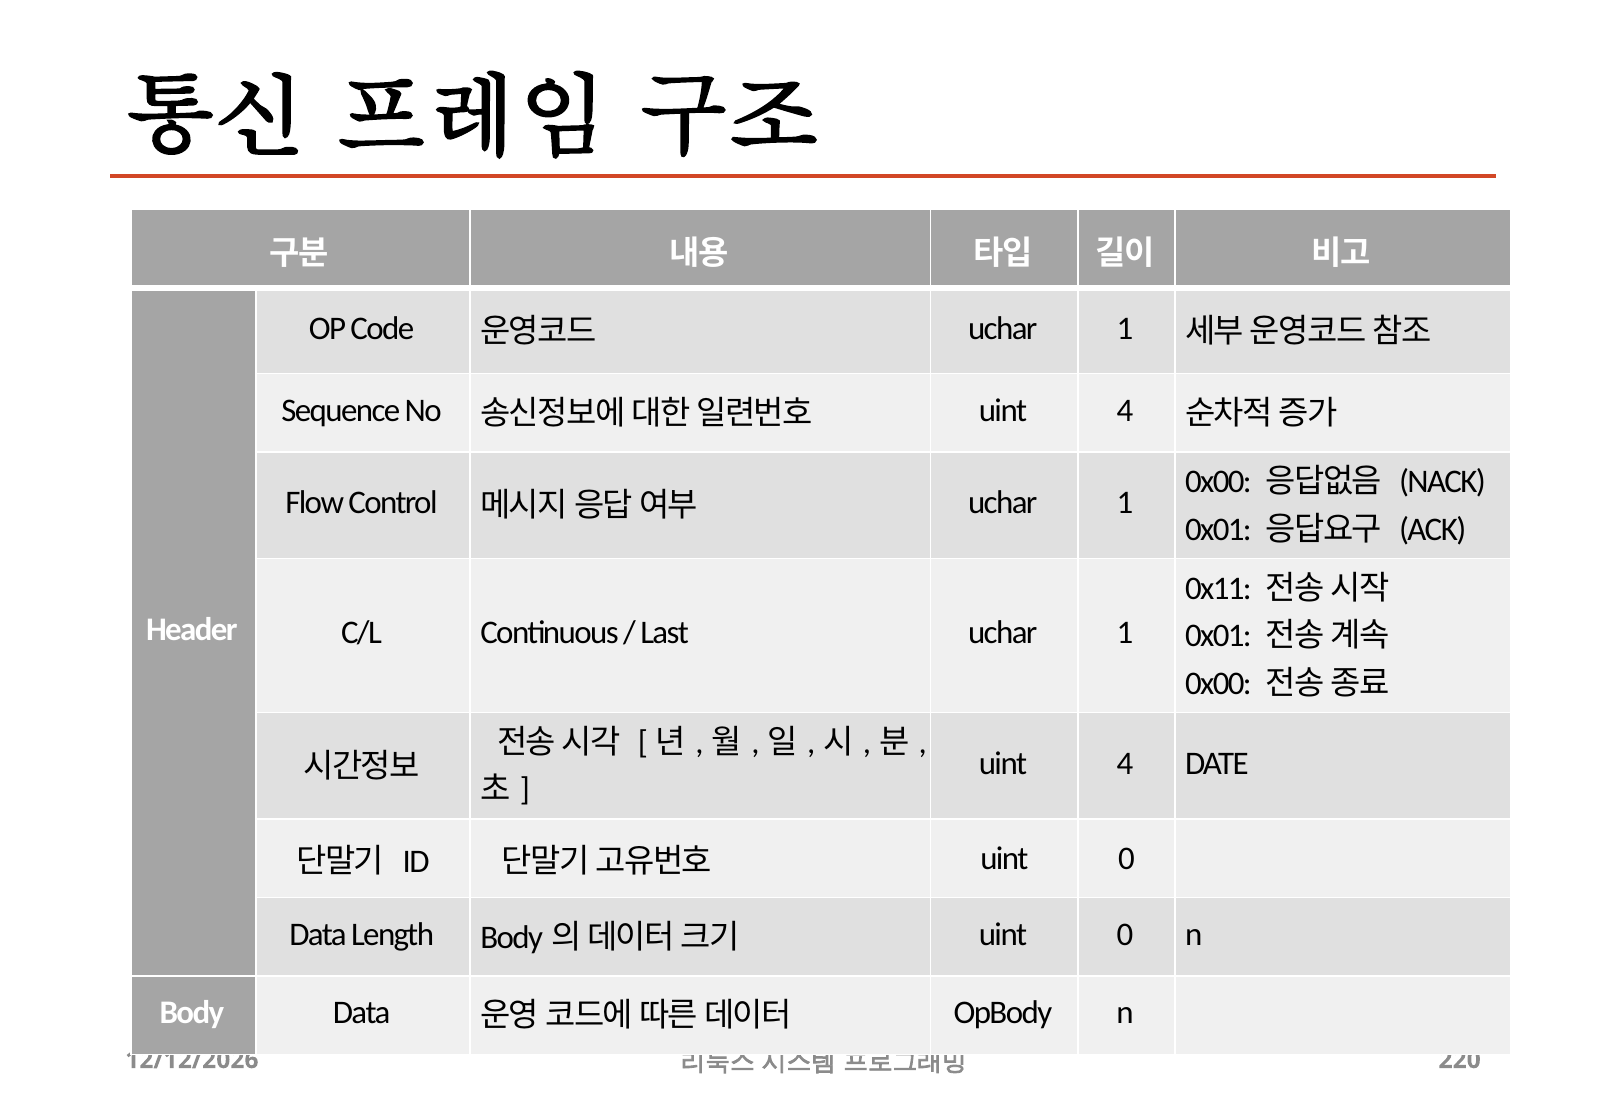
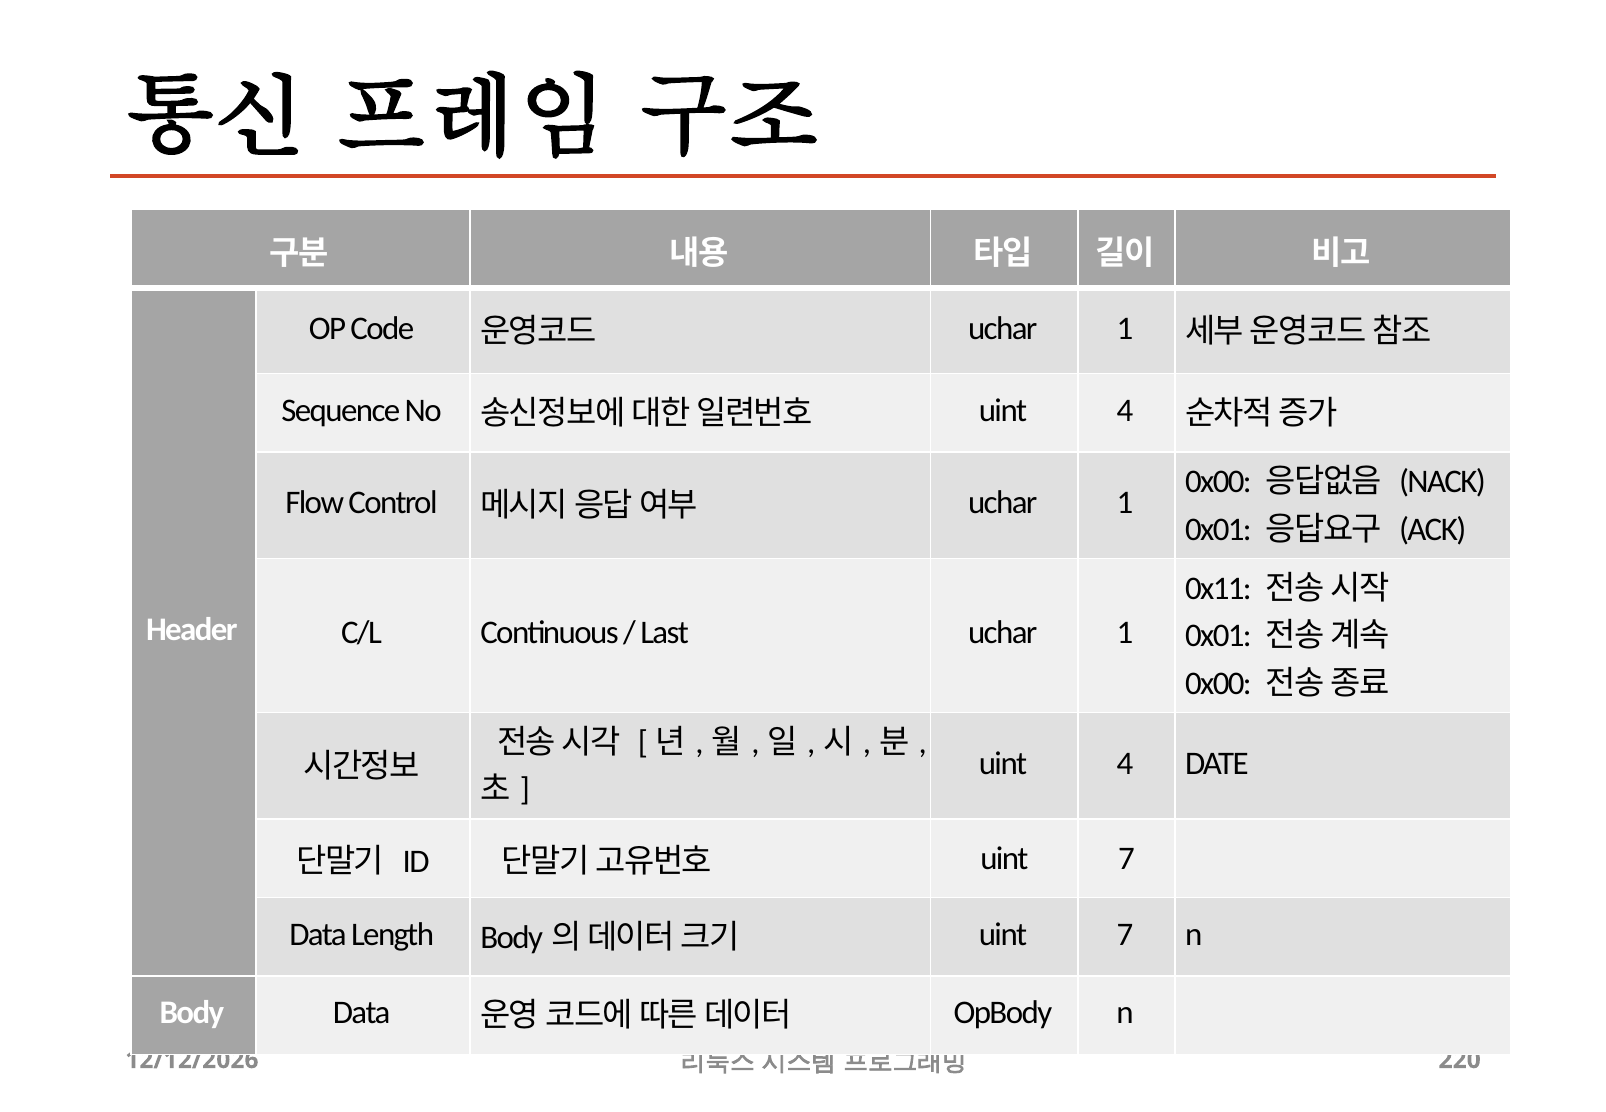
0: 0 -> 7 (1126, 859)
0: 0 -> 7 (1125, 934)
